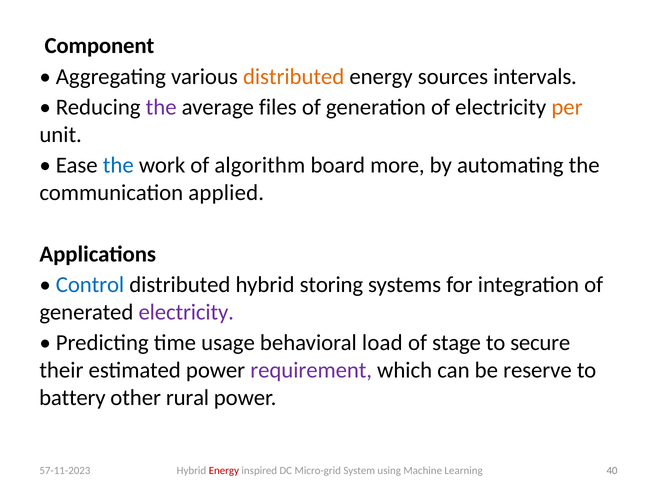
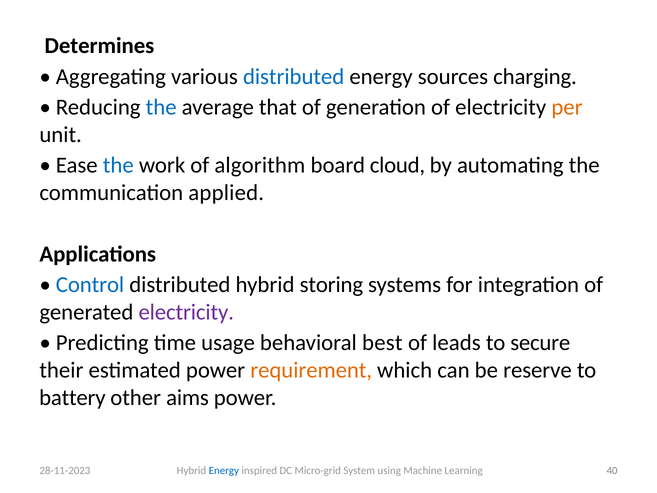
Component: Component -> Determines (99, 46)
distributed colour: orange -> blue (294, 77)
intervals: intervals -> charging (535, 77)
the colour: purple -> blue (161, 107)
files: files -> that (278, 107)
more: more -> cloud (397, 165)
load: load -> best (382, 343)
stage: stage -> leads (456, 343)
requirement colour: purple -> orange (311, 370)
rural: rural -> aims (188, 397)
57-11-2023: 57-11-2023 -> 28-11-2023 (65, 471)
Energy colour: red -> blue (224, 471)
